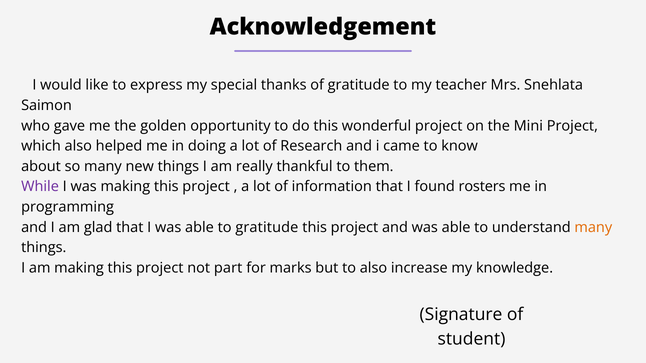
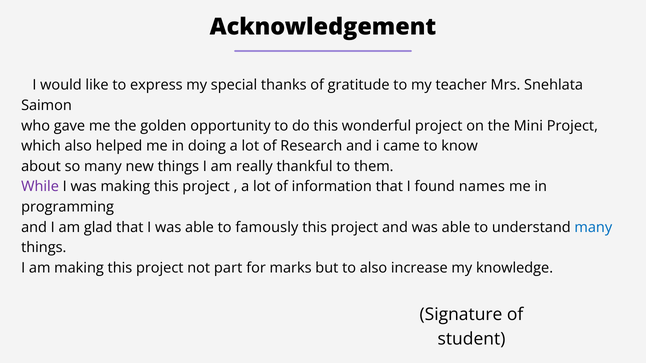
rosters: rosters -> names (482, 187)
to gratitude: gratitude -> famously (267, 228)
many colour: orange -> blue (593, 228)
